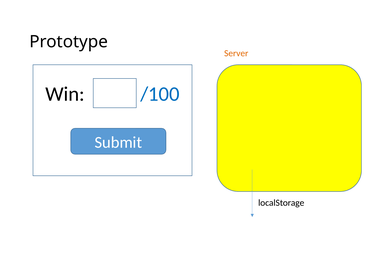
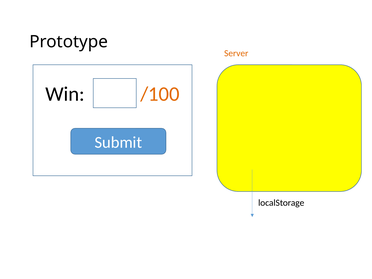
/100 colour: blue -> orange (160, 94)
